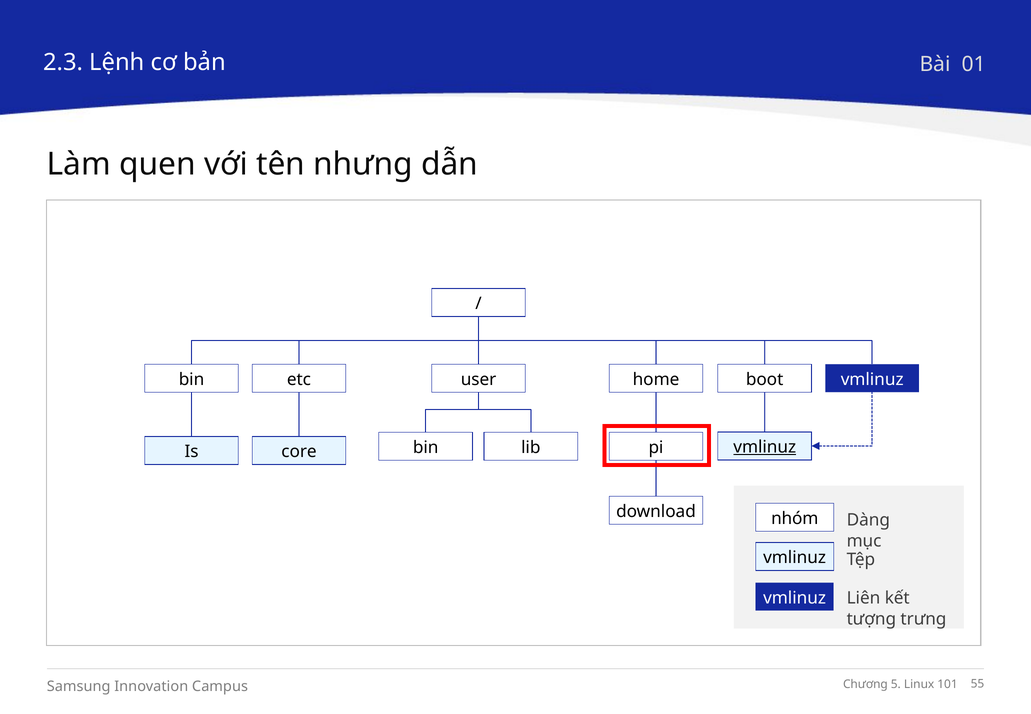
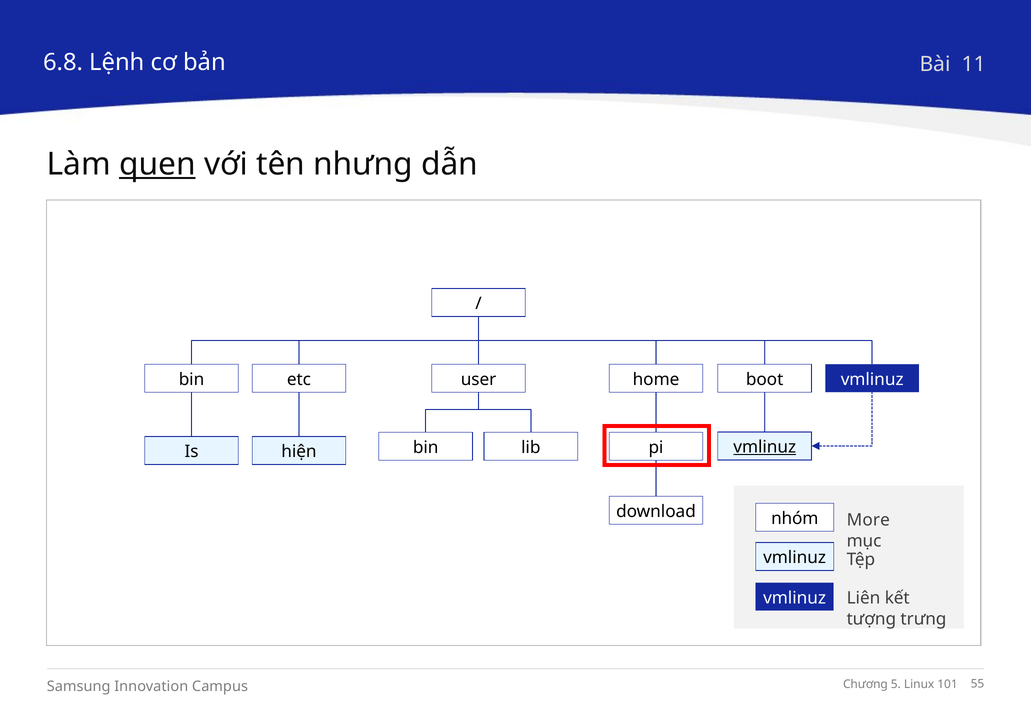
2.3: 2.3 -> 6.8 (63, 62)
01: 01 -> 11 (974, 64)
quen underline: none -> present (157, 164)
core: core -> hiện (299, 452)
Dàng: Dàng -> More (868, 520)
